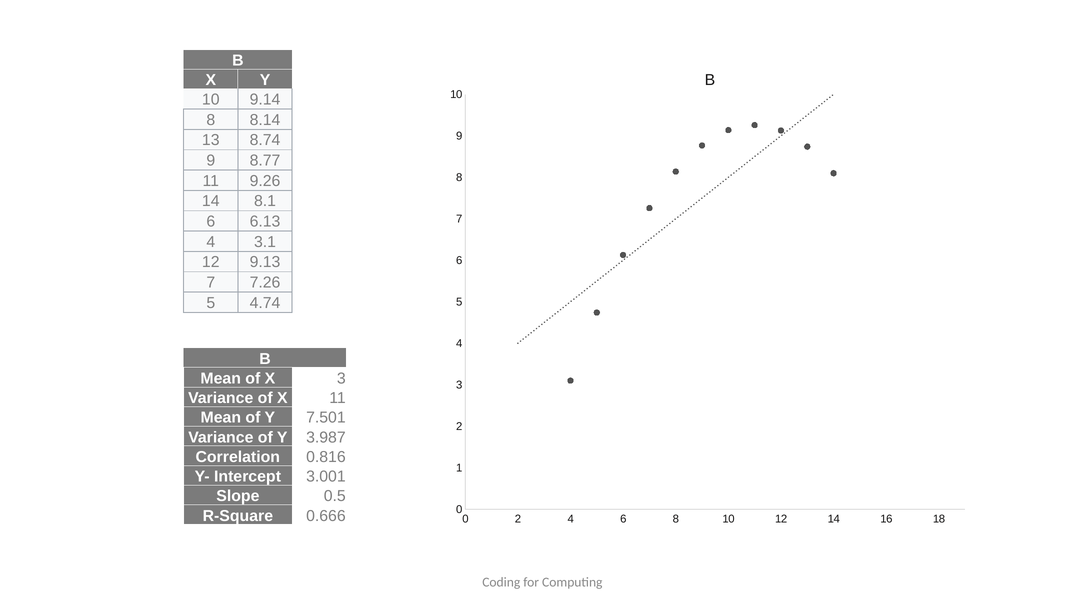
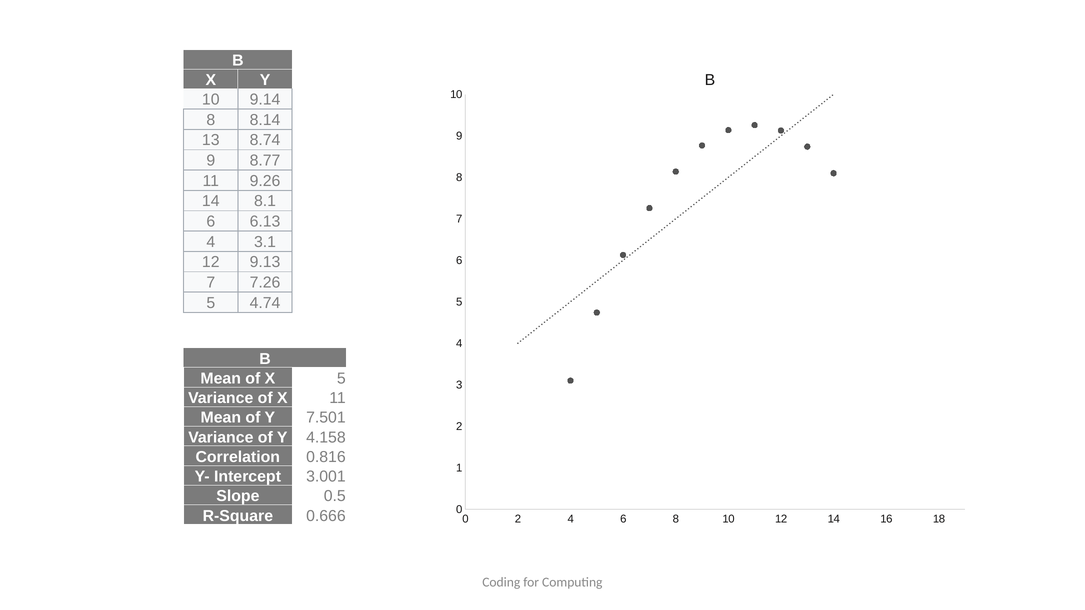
X 3: 3 -> 5 (341, 379)
3.987: 3.987 -> 4.158 (326, 438)
